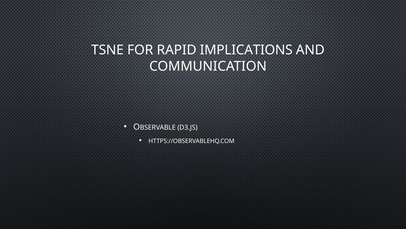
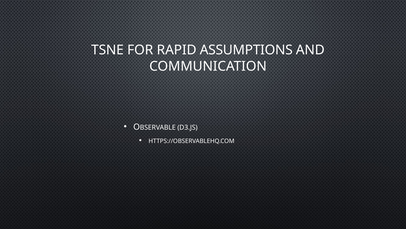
IMPLICATIONS: IMPLICATIONS -> ASSUMPTIONS (246, 50)
